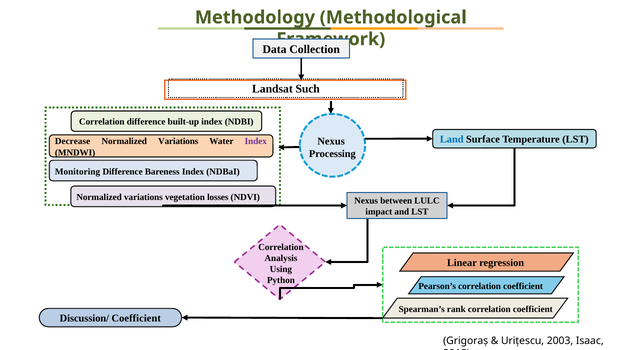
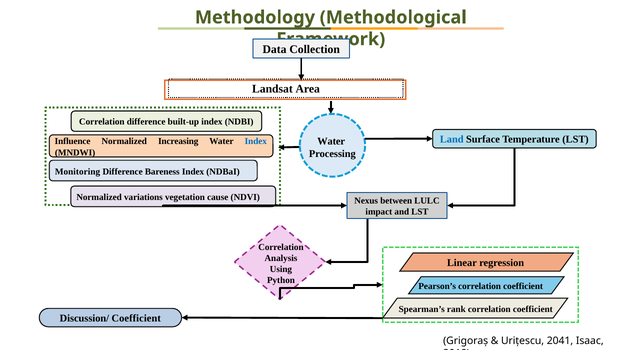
Such: Such -> Area (308, 89)
Nexus: Nexus -> Water (331, 141)
Decrease: Decrease -> Influence (73, 141)
Variations: Variations -> Increasing (178, 141)
Index colour: purple -> blue (256, 141)
losses: losses -> cause (218, 197)
2003: 2003 -> 2041 (560, 341)
